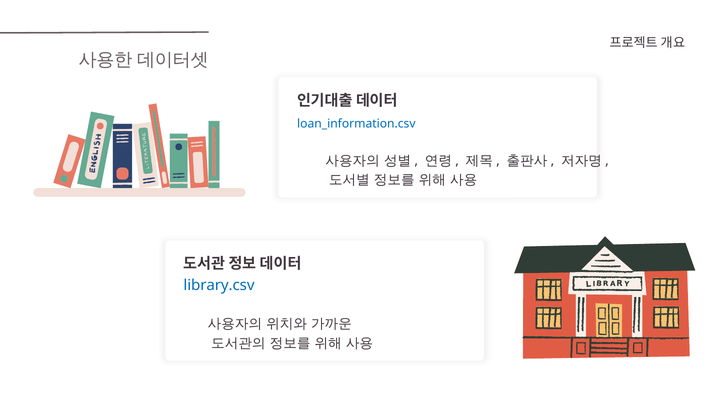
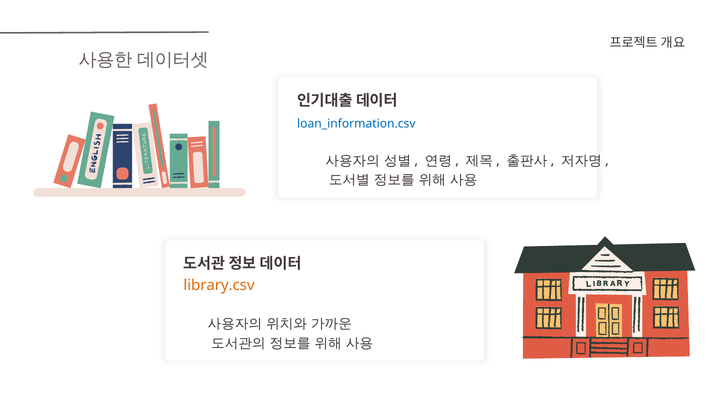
library.csv colour: blue -> orange (219, 285)
